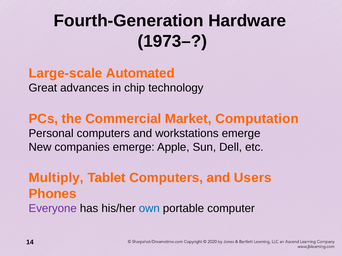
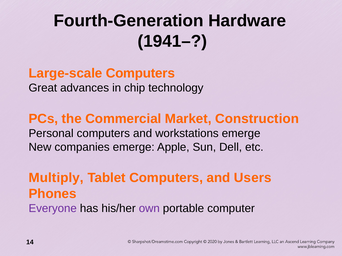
1973–: 1973– -> 1941– (172, 41)
Large-scale Automated: Automated -> Computers (140, 73)
Computation: Computation -> Construction (257, 119)
own colour: blue -> purple (149, 209)
